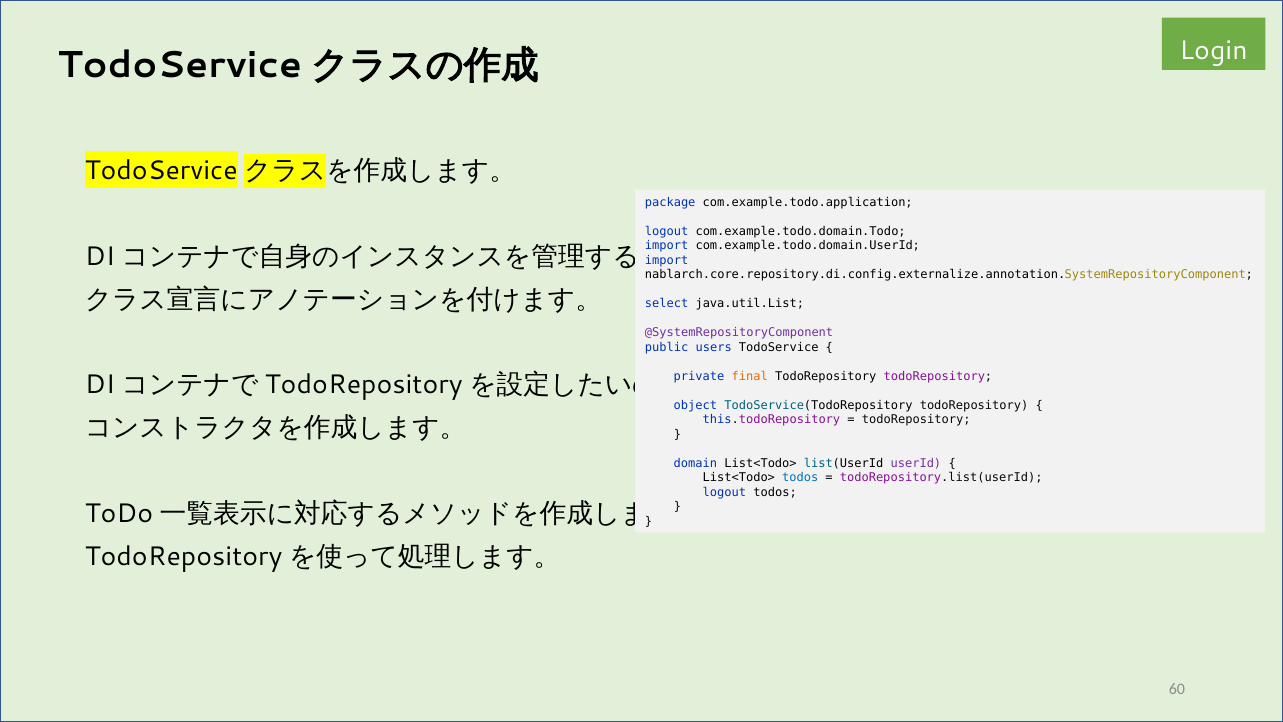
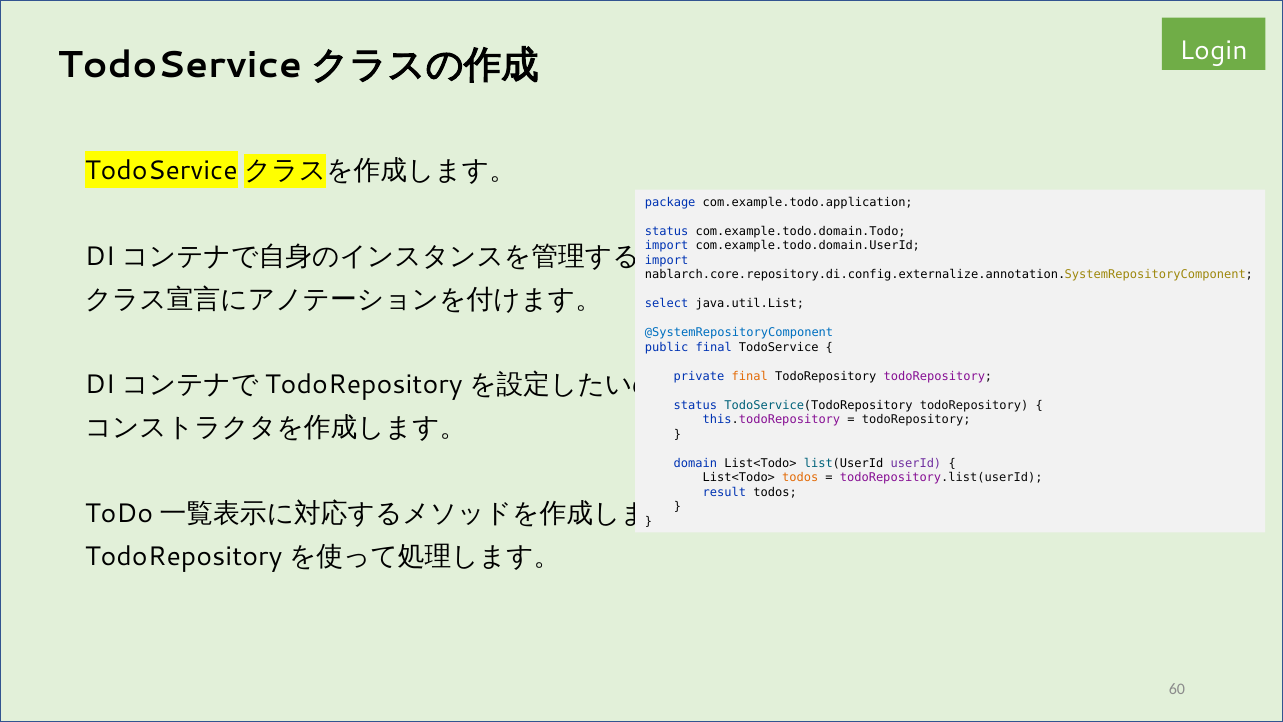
logout: logout -> status (667, 231)
@SystemRepositoryComponent colour: purple -> blue (739, 333)
public users: users -> final (714, 347)
object: object -> status (695, 405)
todos colour: blue -> orange (800, 477)
logout: logout -> result (724, 492)
